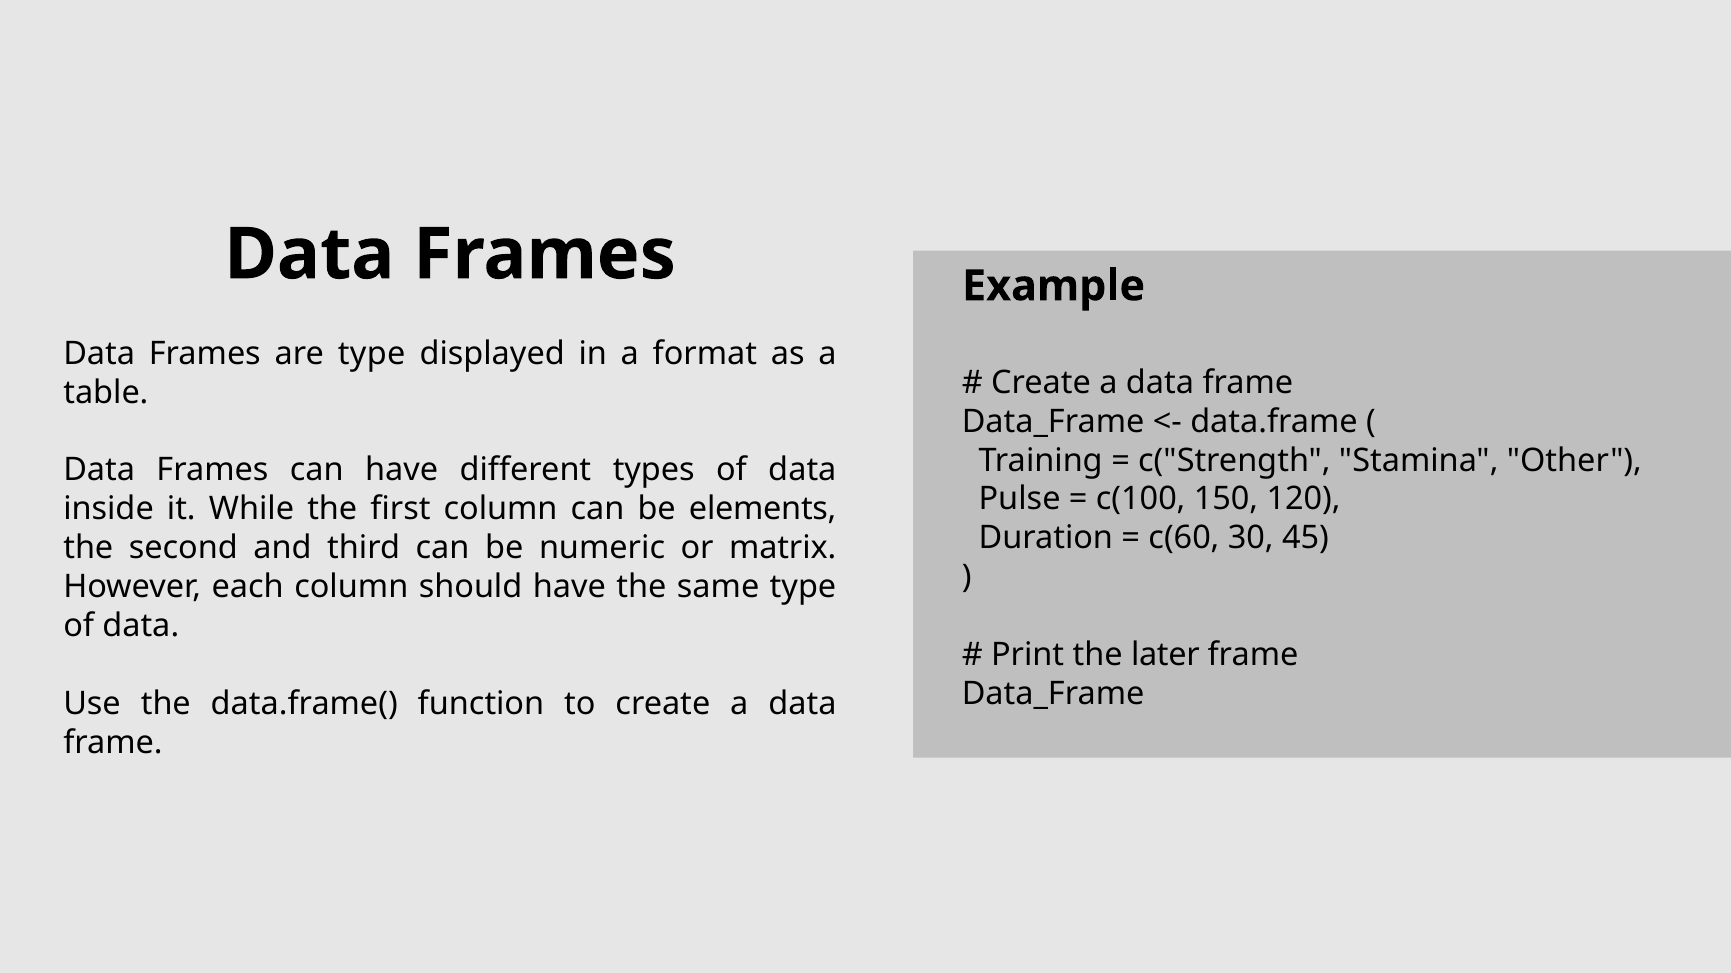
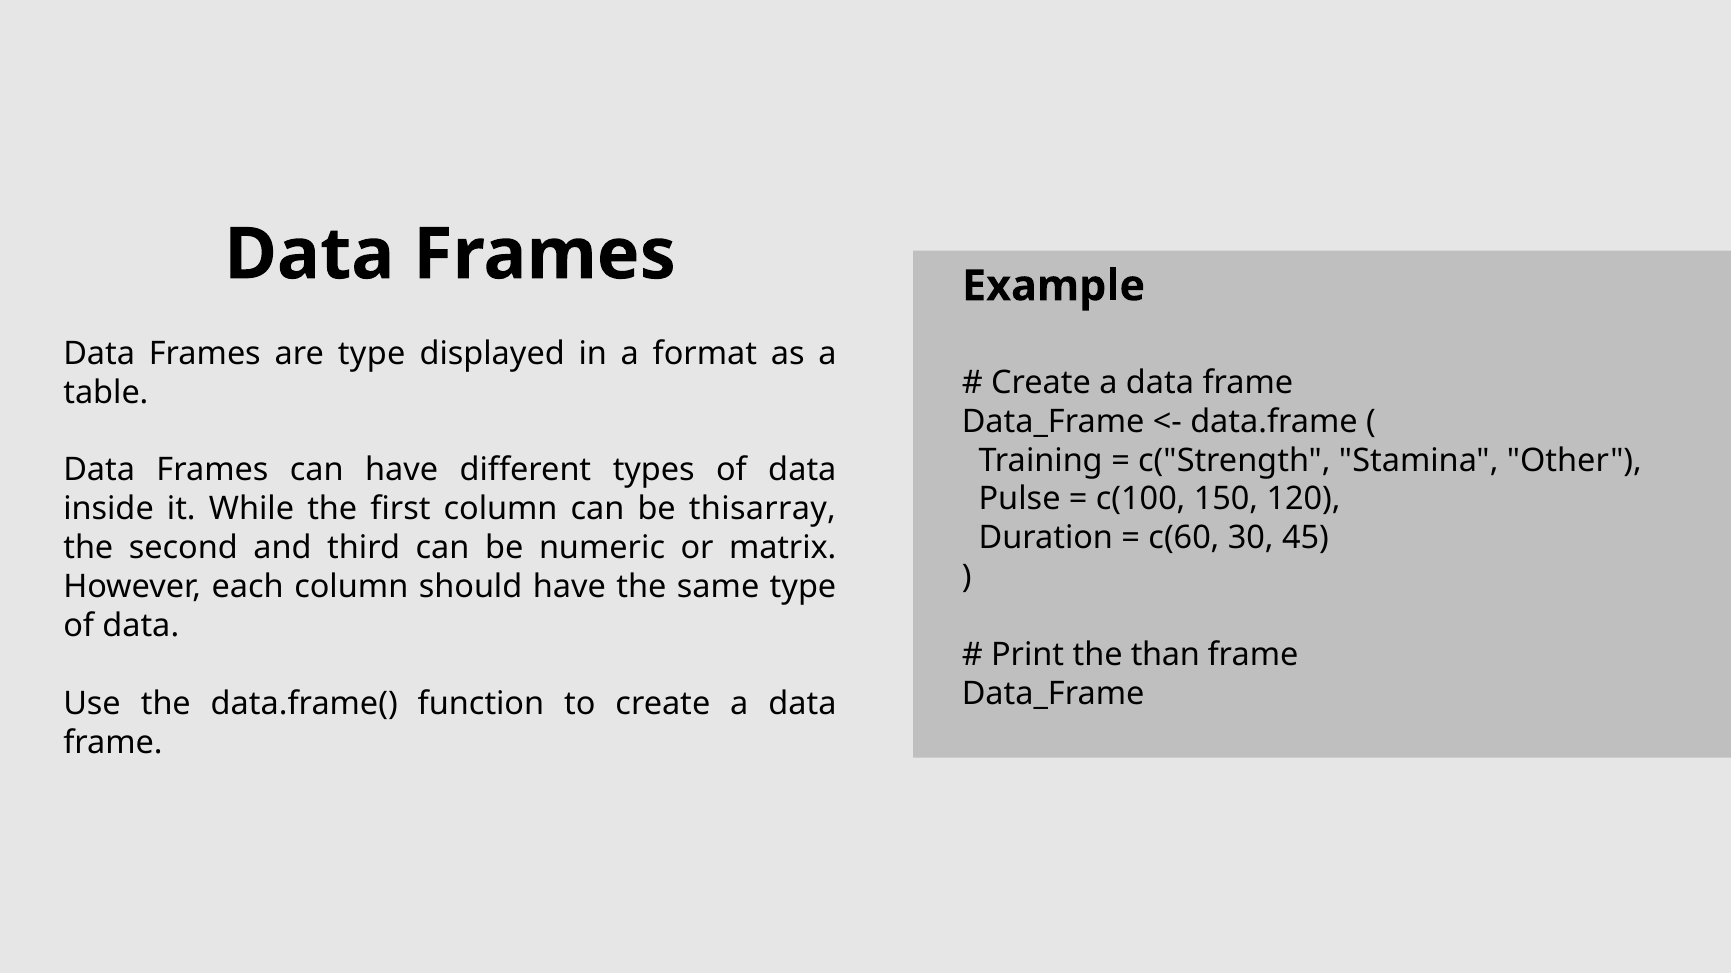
elements: elements -> thisarray (762, 509)
later: later -> than (1165, 655)
